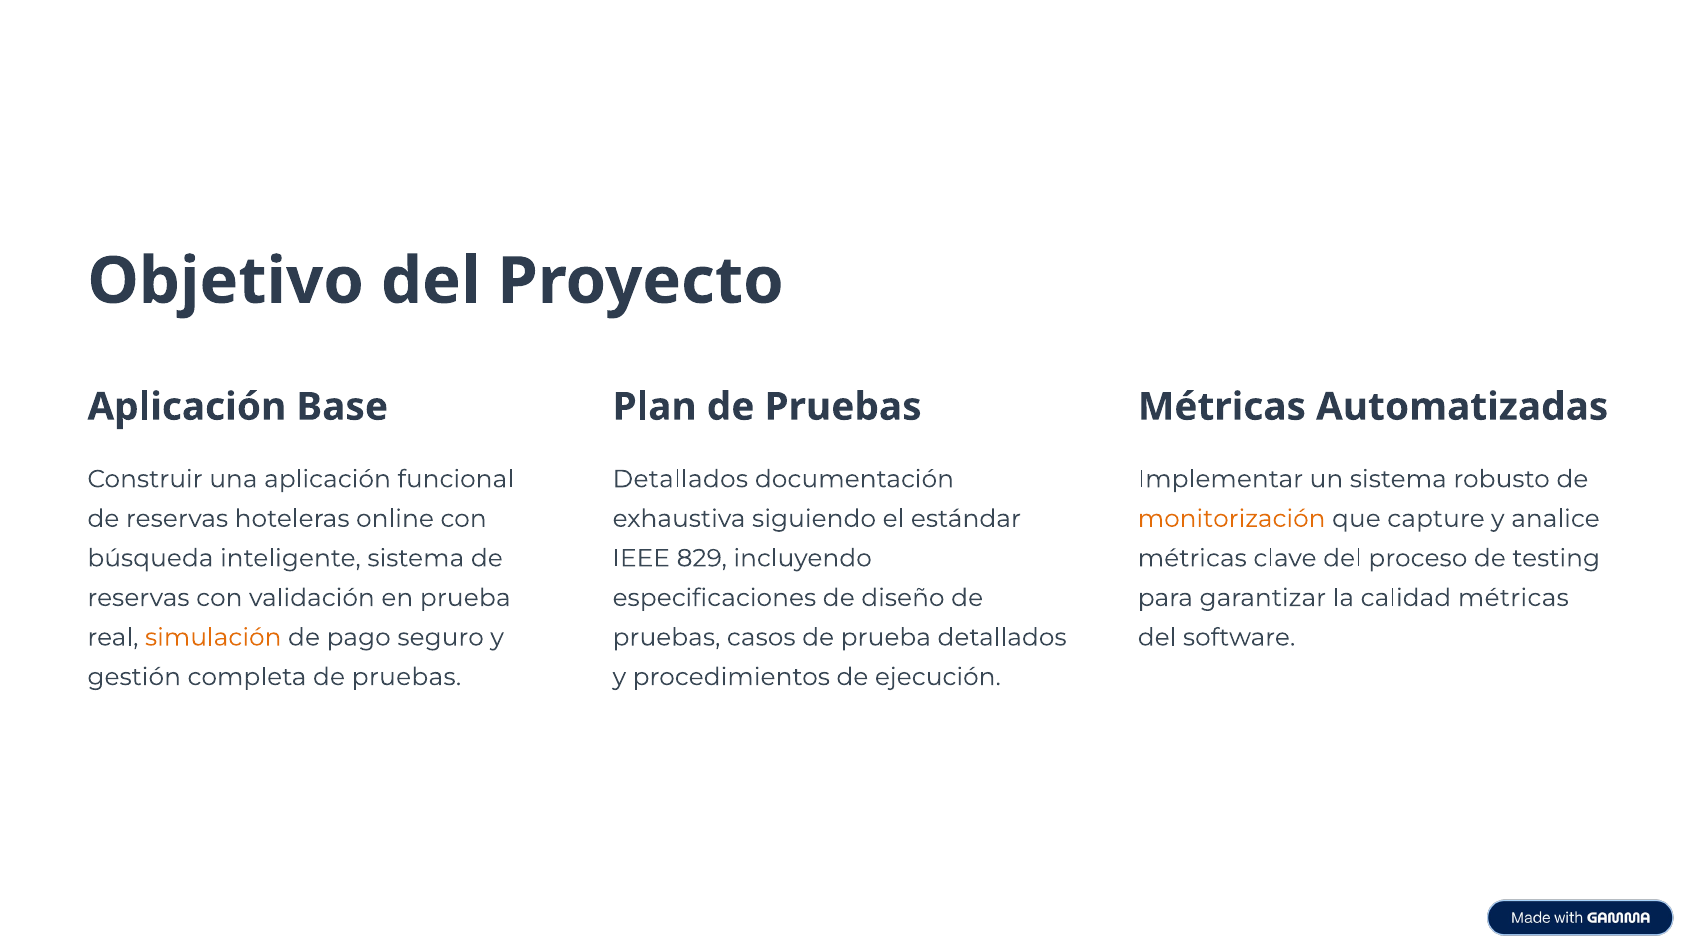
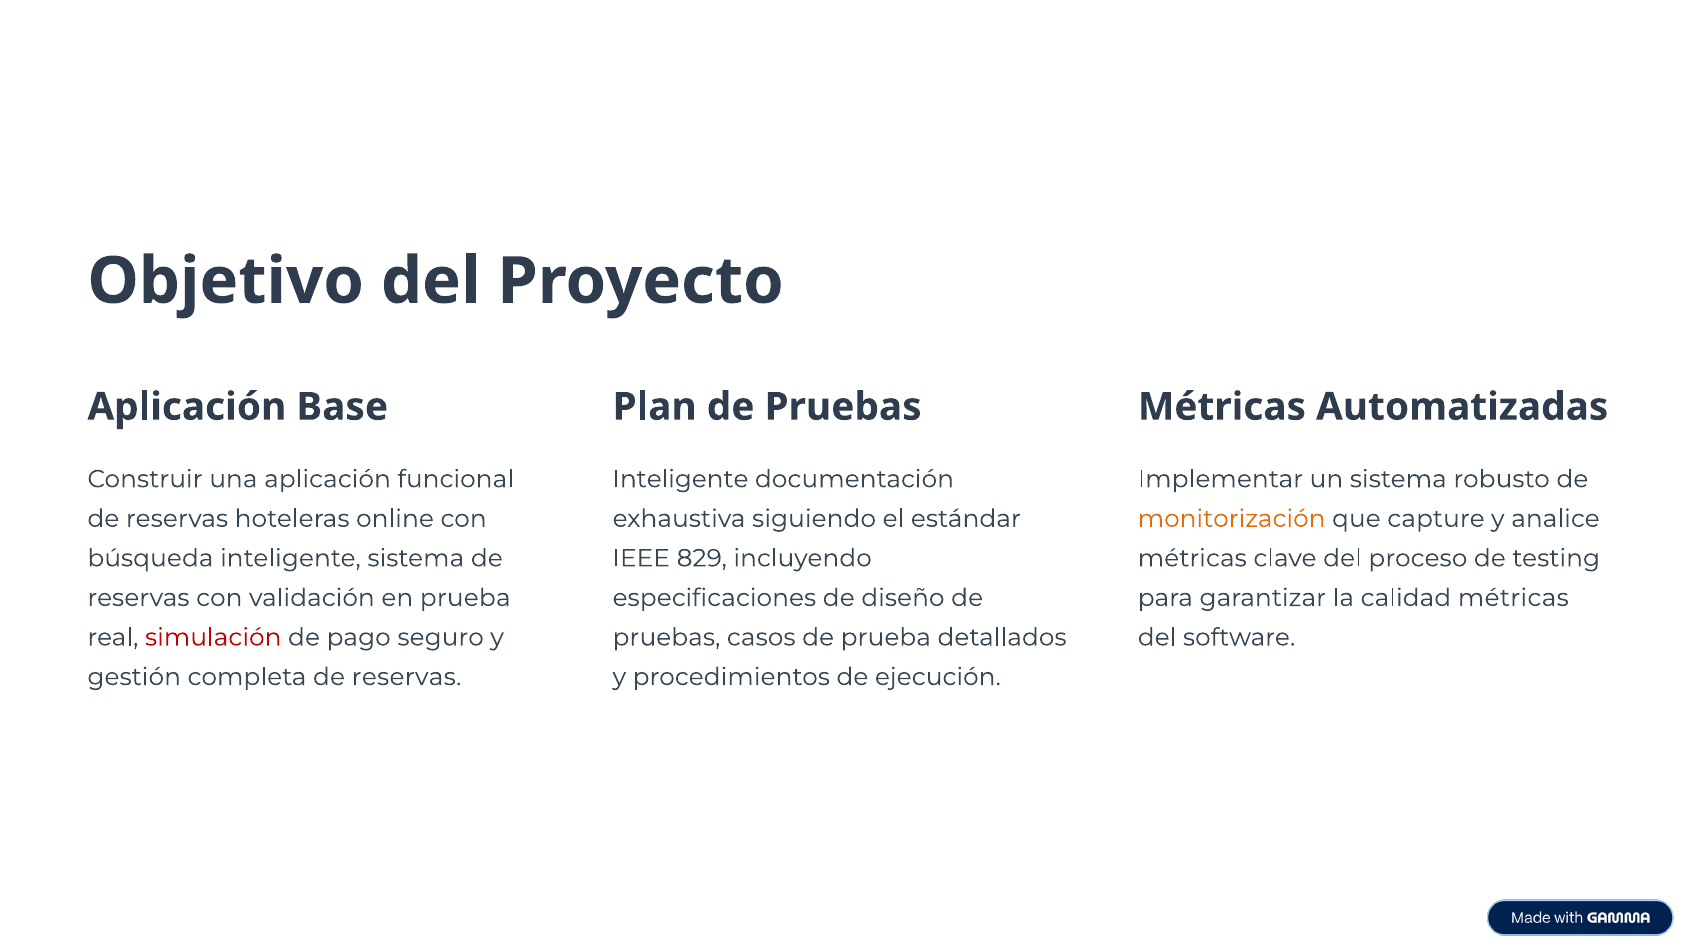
Detallados: Detallados -> Inteligente (681, 479)
simulación colour: orange -> red (213, 637)
completa de pruebas: pruebas -> reservas (406, 677)
